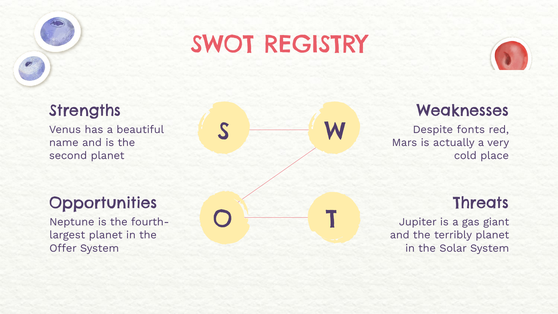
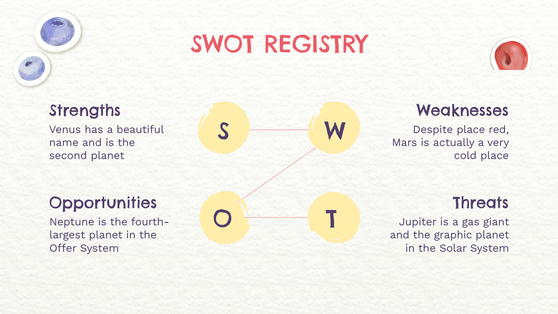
Despite fonts: fonts -> place (471, 129)
terribly: terribly -> graphic (453, 235)
